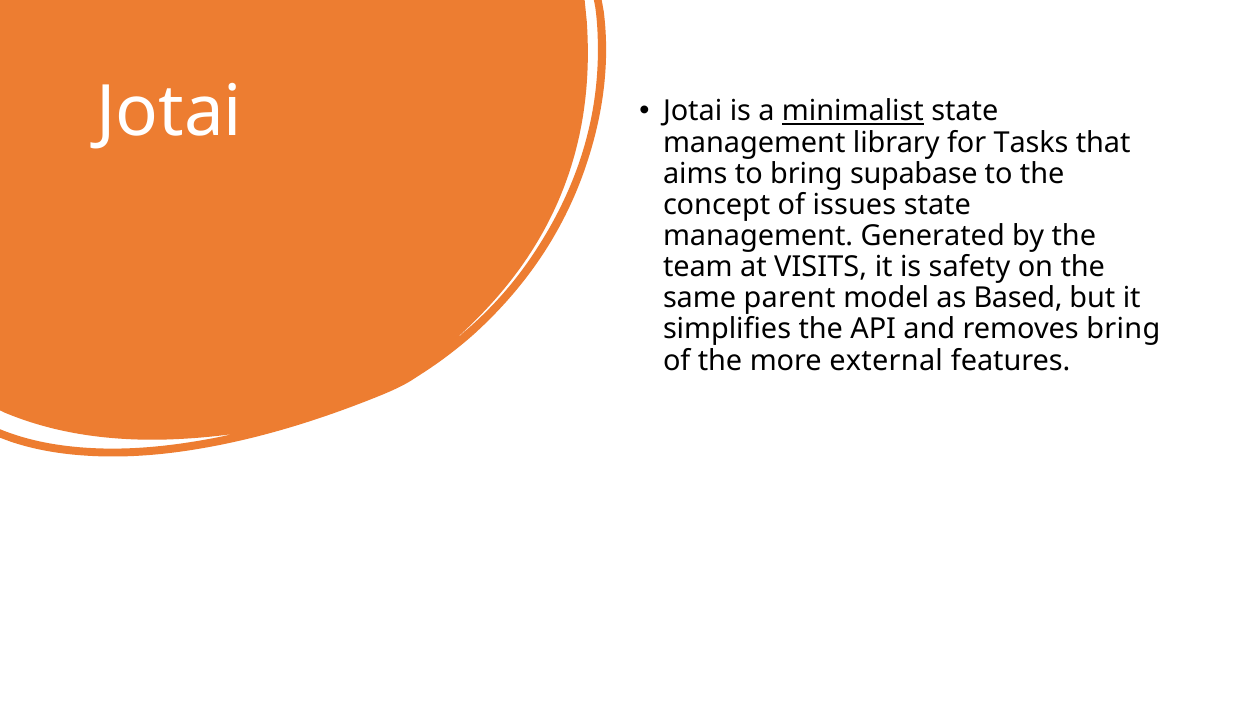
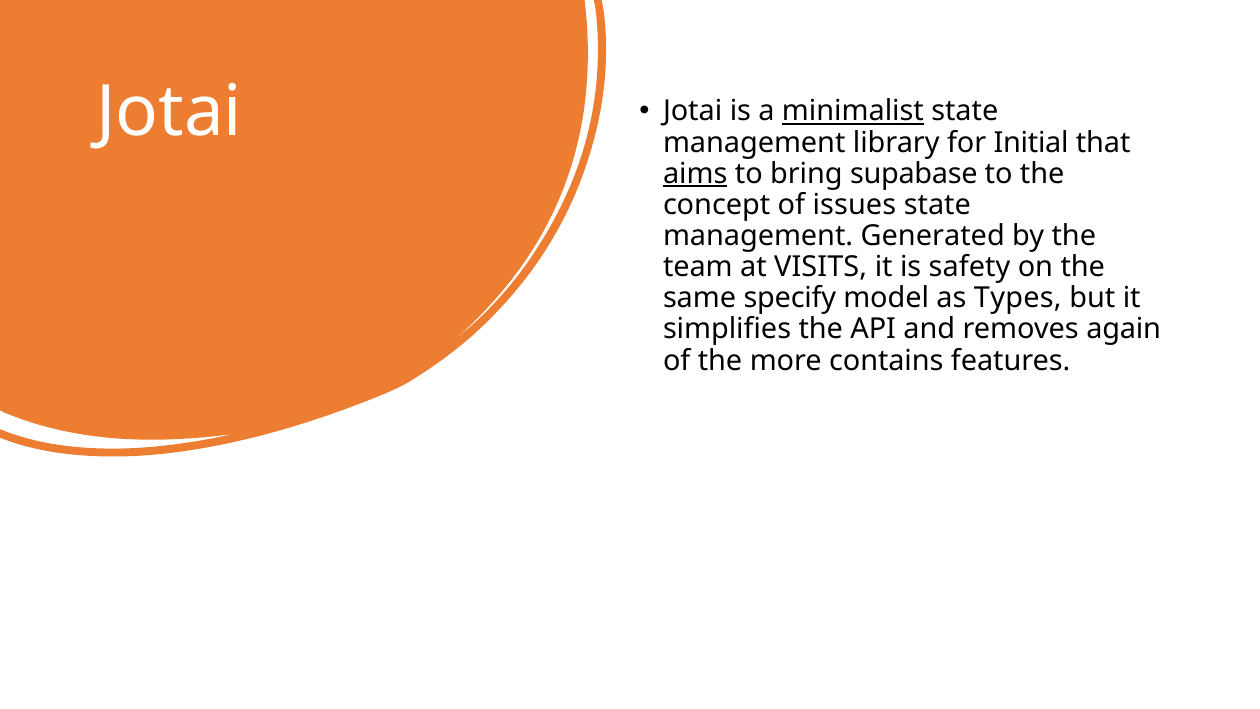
Tasks: Tasks -> Initial (1031, 142)
aims underline: none -> present (695, 174)
parent: parent -> specify (790, 298)
Based: Based -> Types (1018, 298)
removes bring: bring -> again (1124, 329)
external: external -> contains (886, 360)
